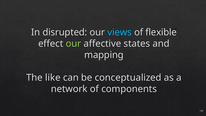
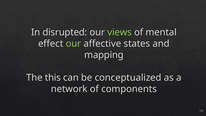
views colour: light blue -> light green (120, 32)
flexible: flexible -> mental (161, 32)
like: like -> this (53, 78)
